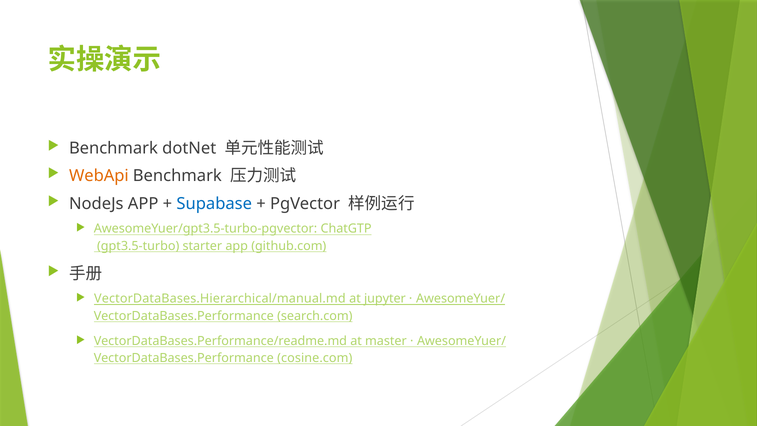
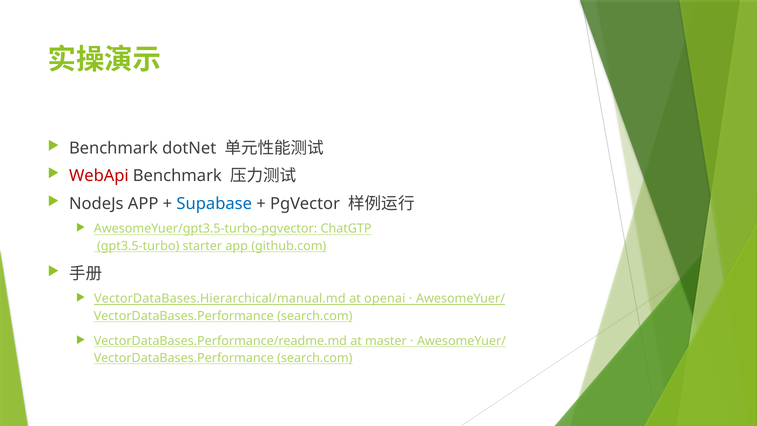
WebApi colour: orange -> red (99, 176)
jupyter: jupyter -> openai (385, 299)
cosine.com: cosine.com -> search.com (315, 358)
